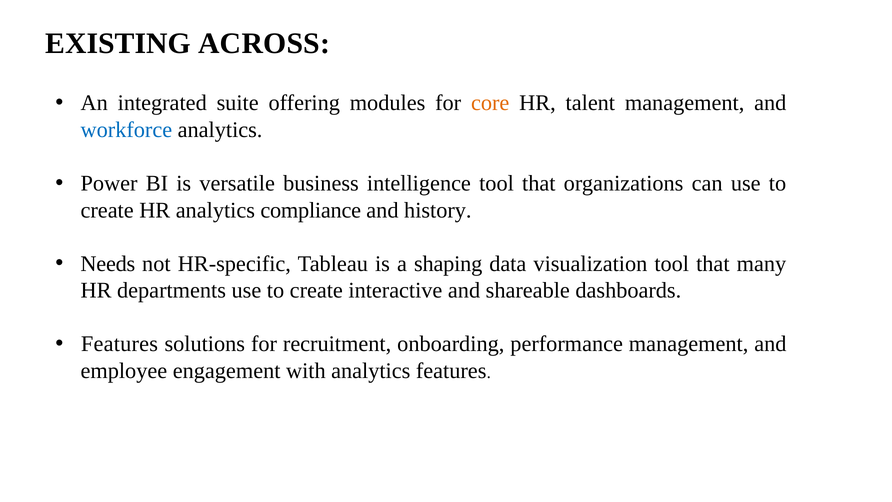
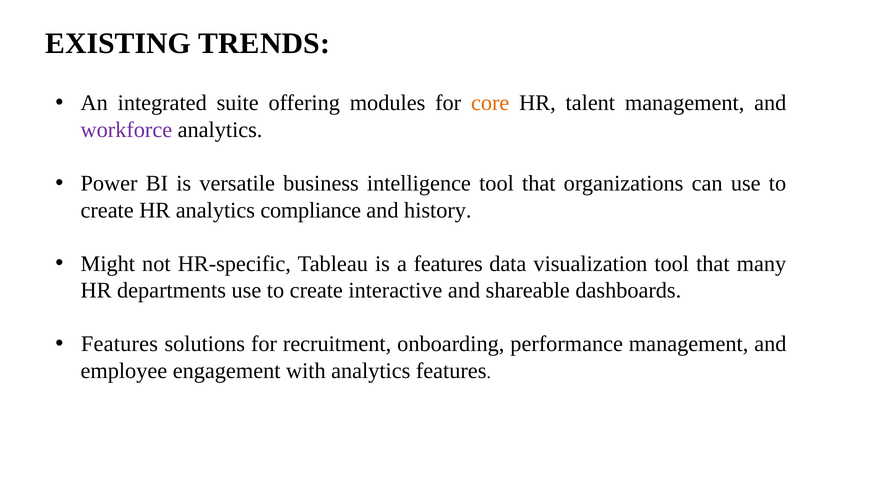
ACROSS: ACROSS -> TRENDS (264, 43)
workforce colour: blue -> purple (126, 130)
Needs: Needs -> Might (108, 264)
a shaping: shaping -> features (448, 264)
